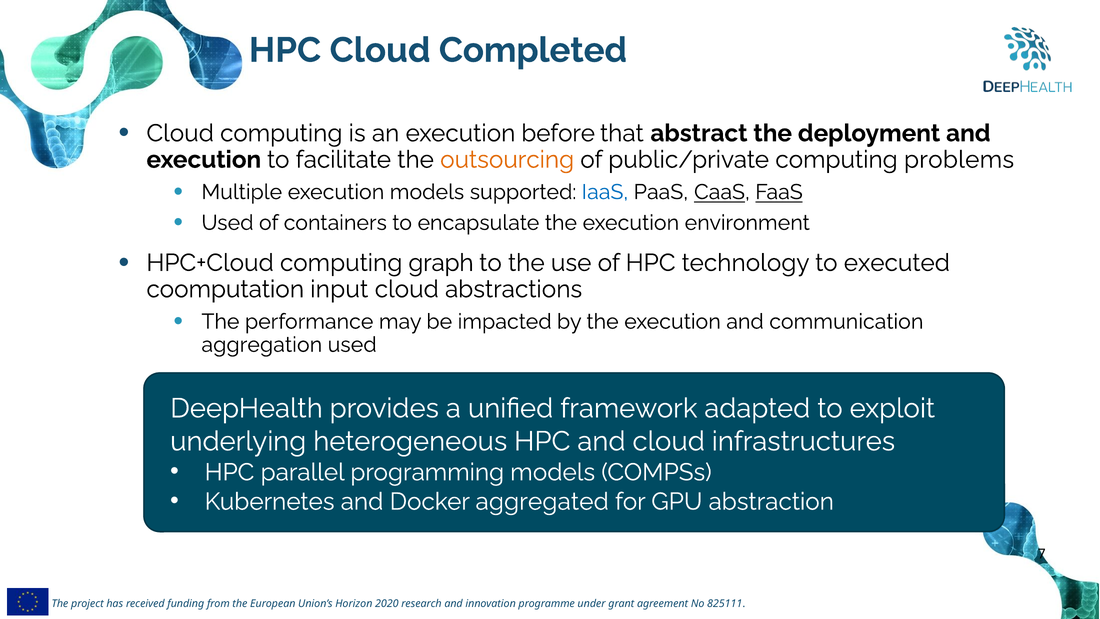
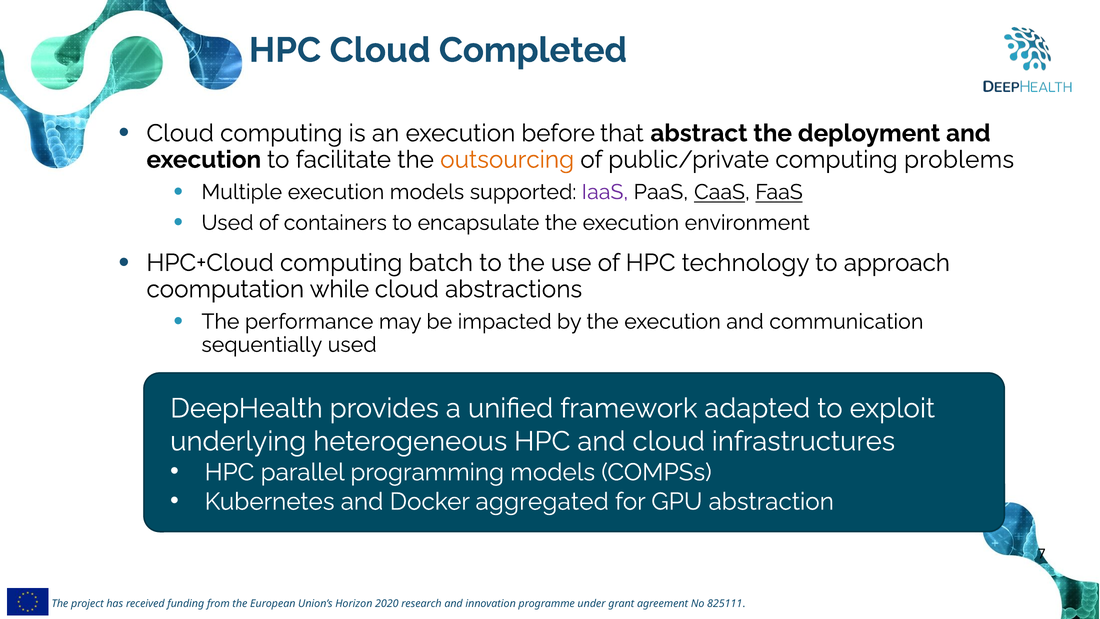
IaaS colour: blue -> purple (605, 192)
graph: graph -> batch (441, 263)
executed: executed -> approach (897, 263)
input: input -> while (339, 289)
aggregation: aggregation -> sequentially (262, 345)
